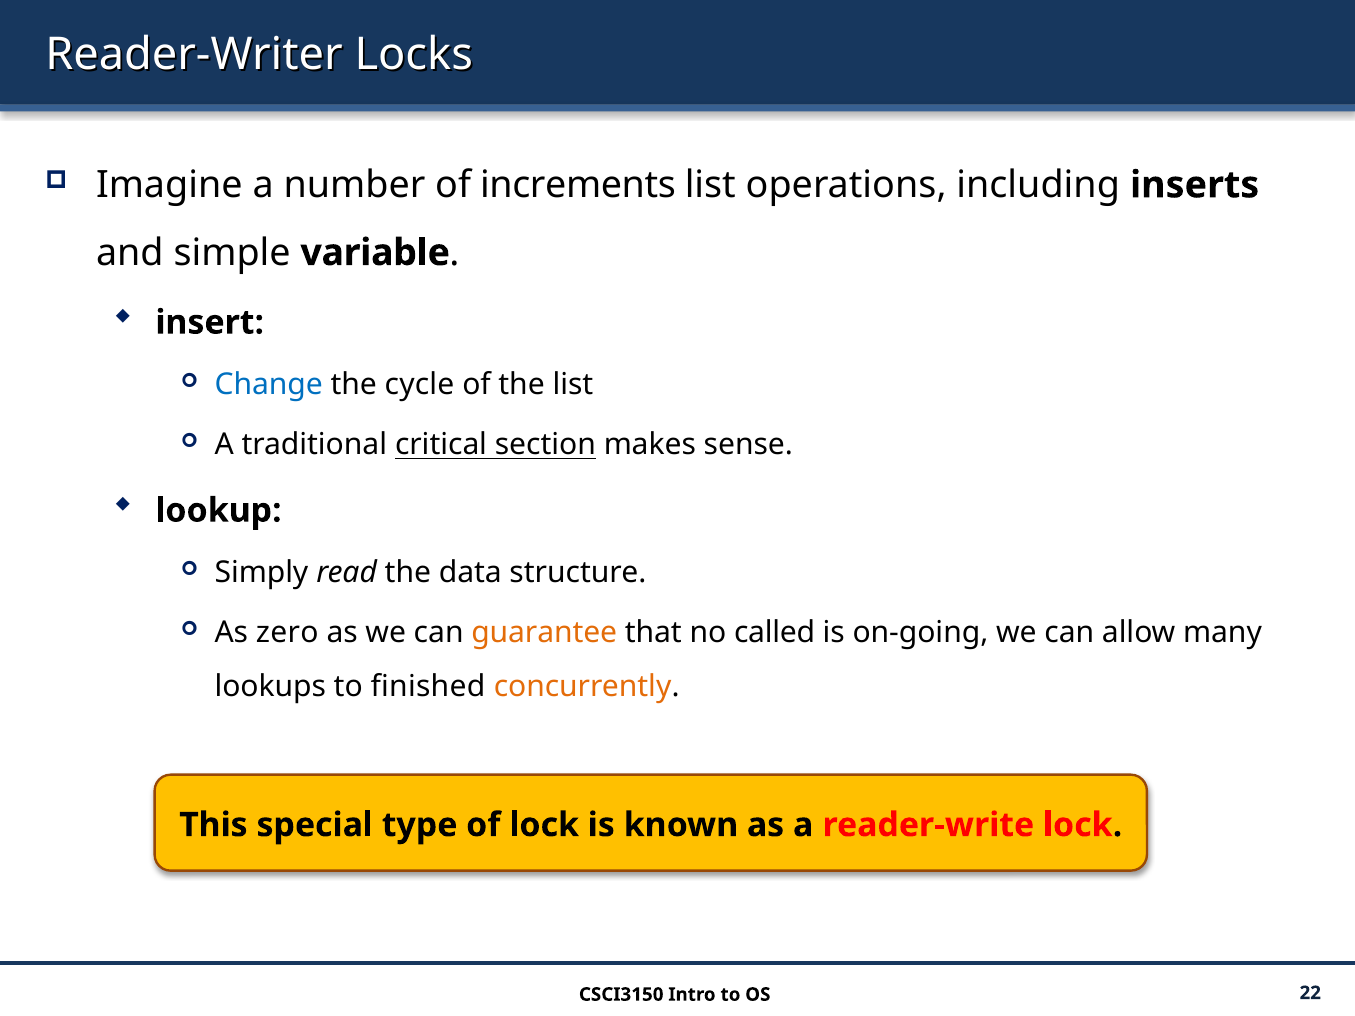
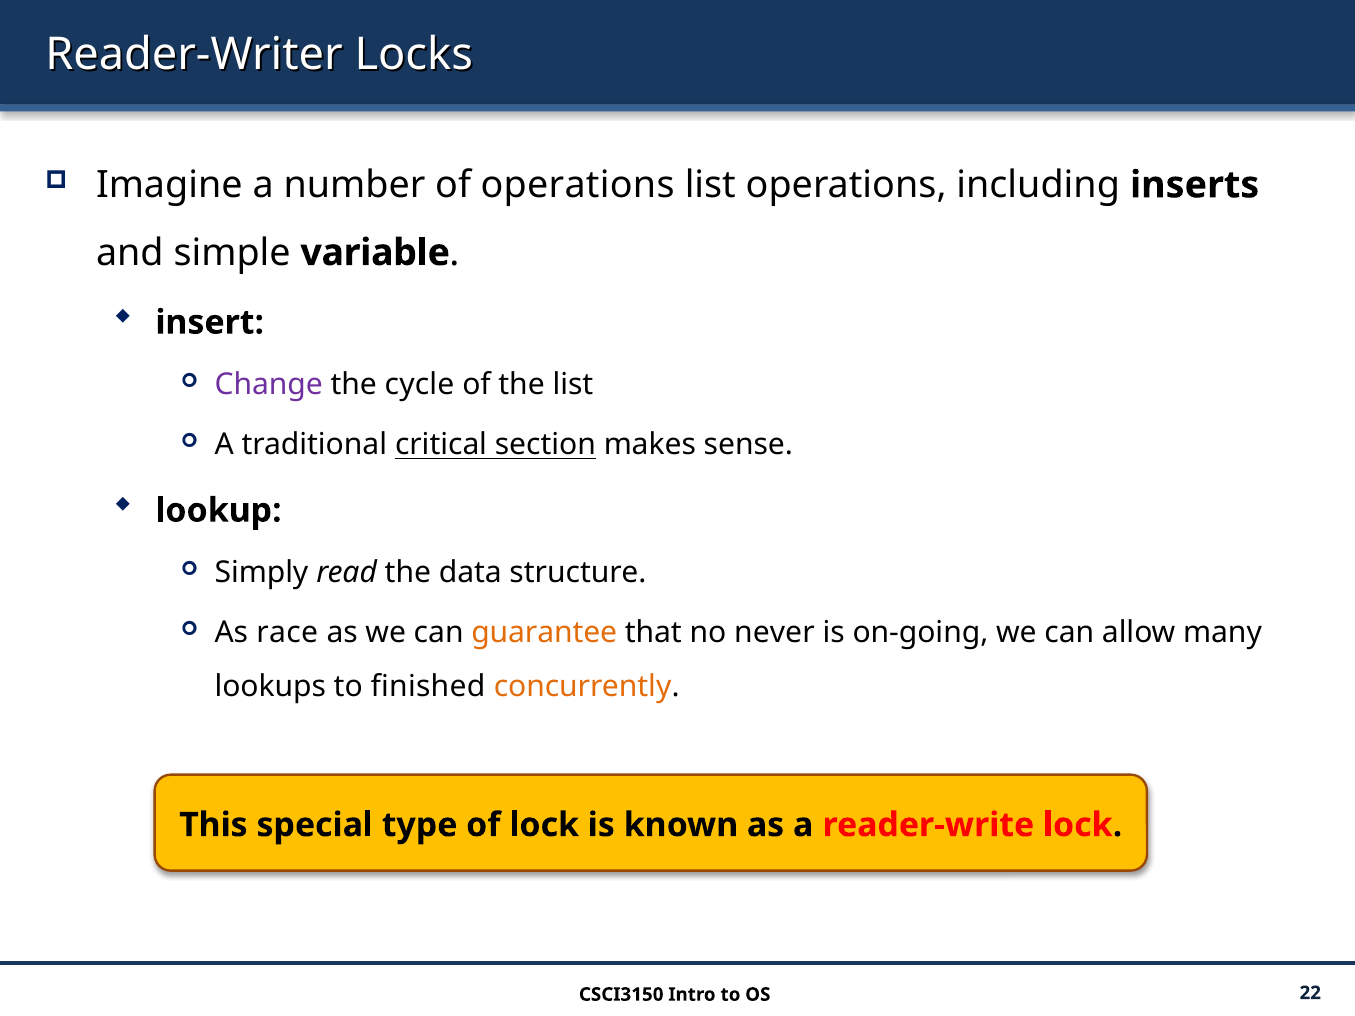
of increments: increments -> operations (578, 185)
Change colour: blue -> purple (269, 385)
zero: zero -> race (287, 633)
called: called -> never (774, 633)
